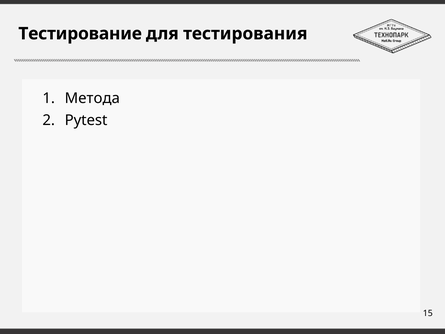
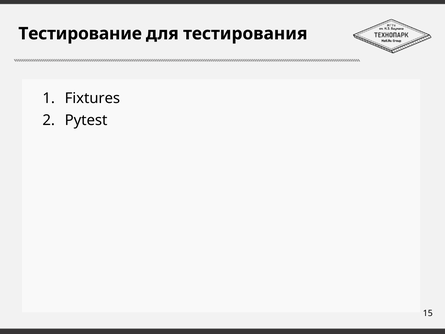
Метода: Метода -> Fixtures (92, 98)
